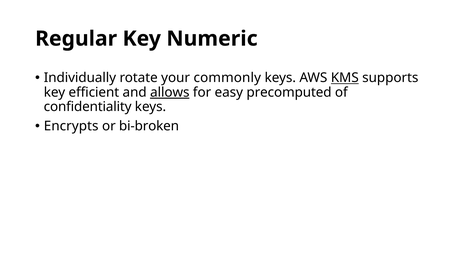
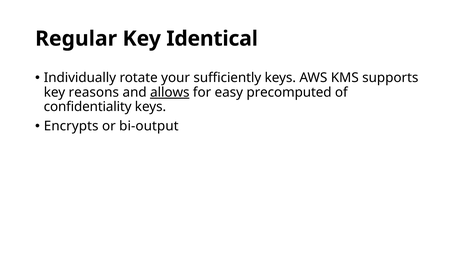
Numeric: Numeric -> Identical (212, 39)
commonly: commonly -> sufficiently (227, 78)
KMS underline: present -> none (345, 78)
efficient: efficient -> reasons (94, 92)
bi-broken: bi-broken -> bi-output (149, 126)
